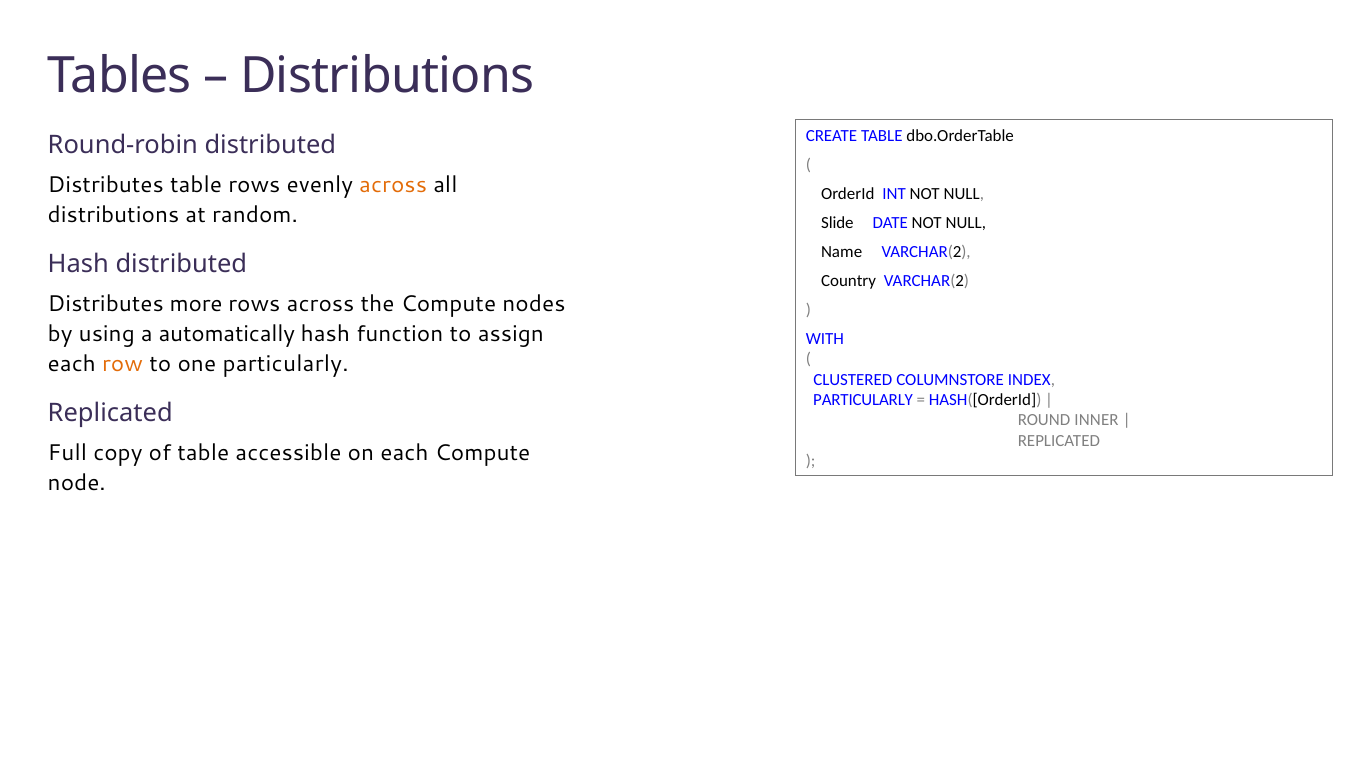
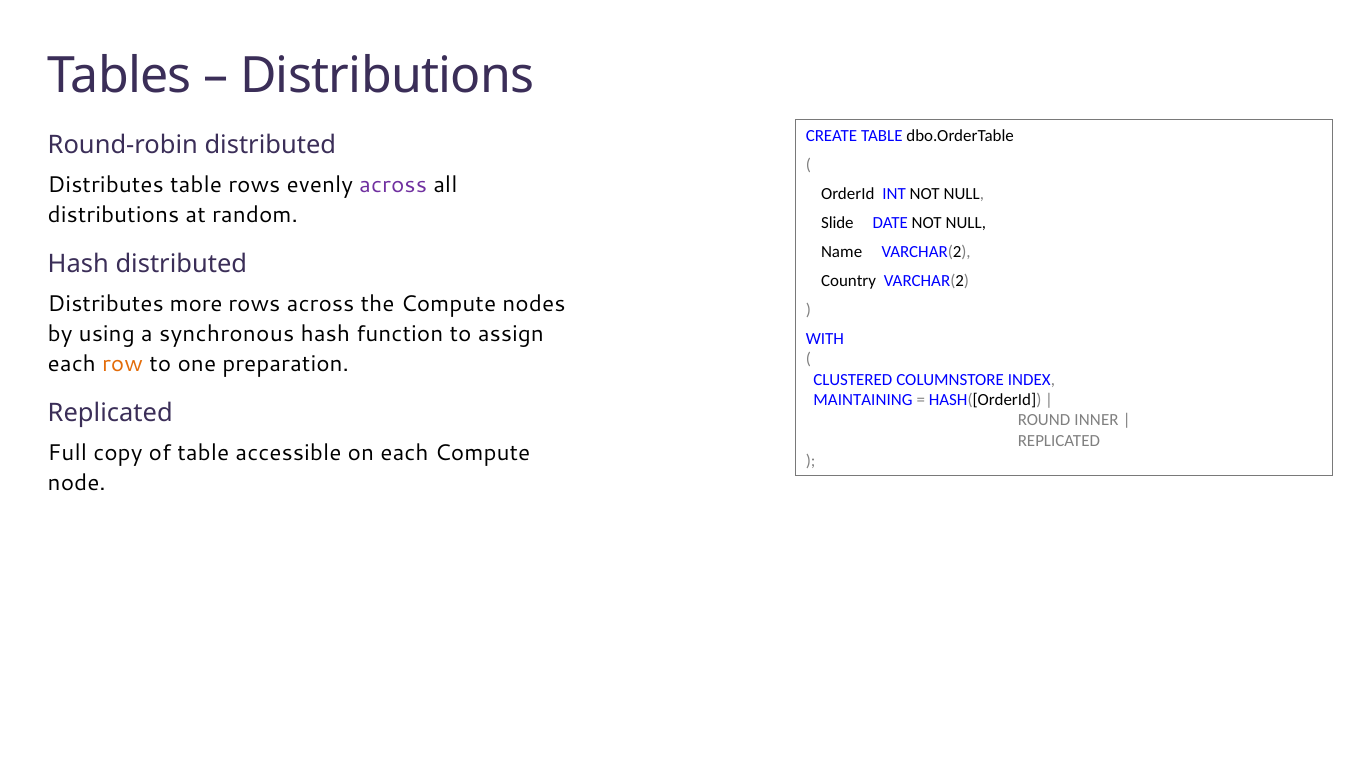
across colour: orange -> purple (393, 185)
automatically: automatically -> synchronous (227, 334)
one particularly: particularly -> preparation (286, 364)
PARTICULARLY: PARTICULARLY -> MAINTAINING (863, 400)
